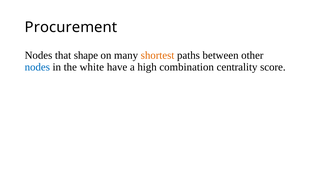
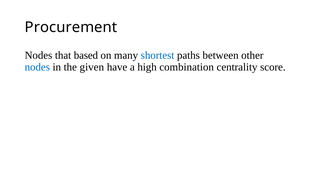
shape: shape -> based (86, 56)
shortest colour: orange -> blue (158, 56)
white: white -> given (92, 67)
